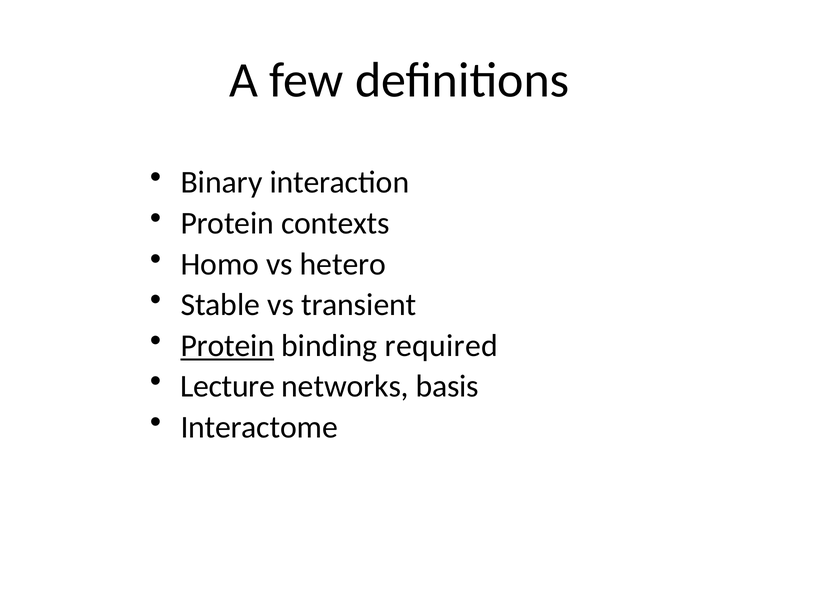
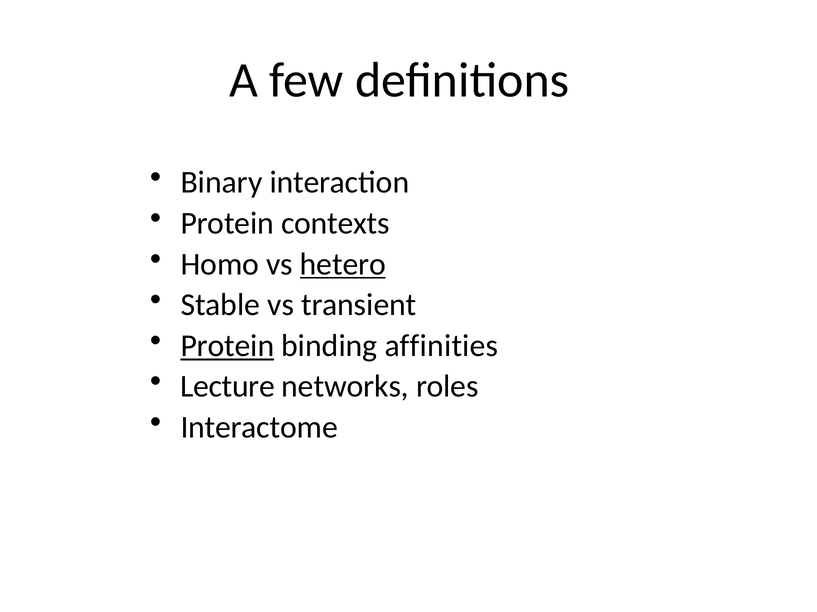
hetero underline: none -> present (343, 264)
required: required -> affinities (441, 346)
basis: basis -> roles (447, 387)
